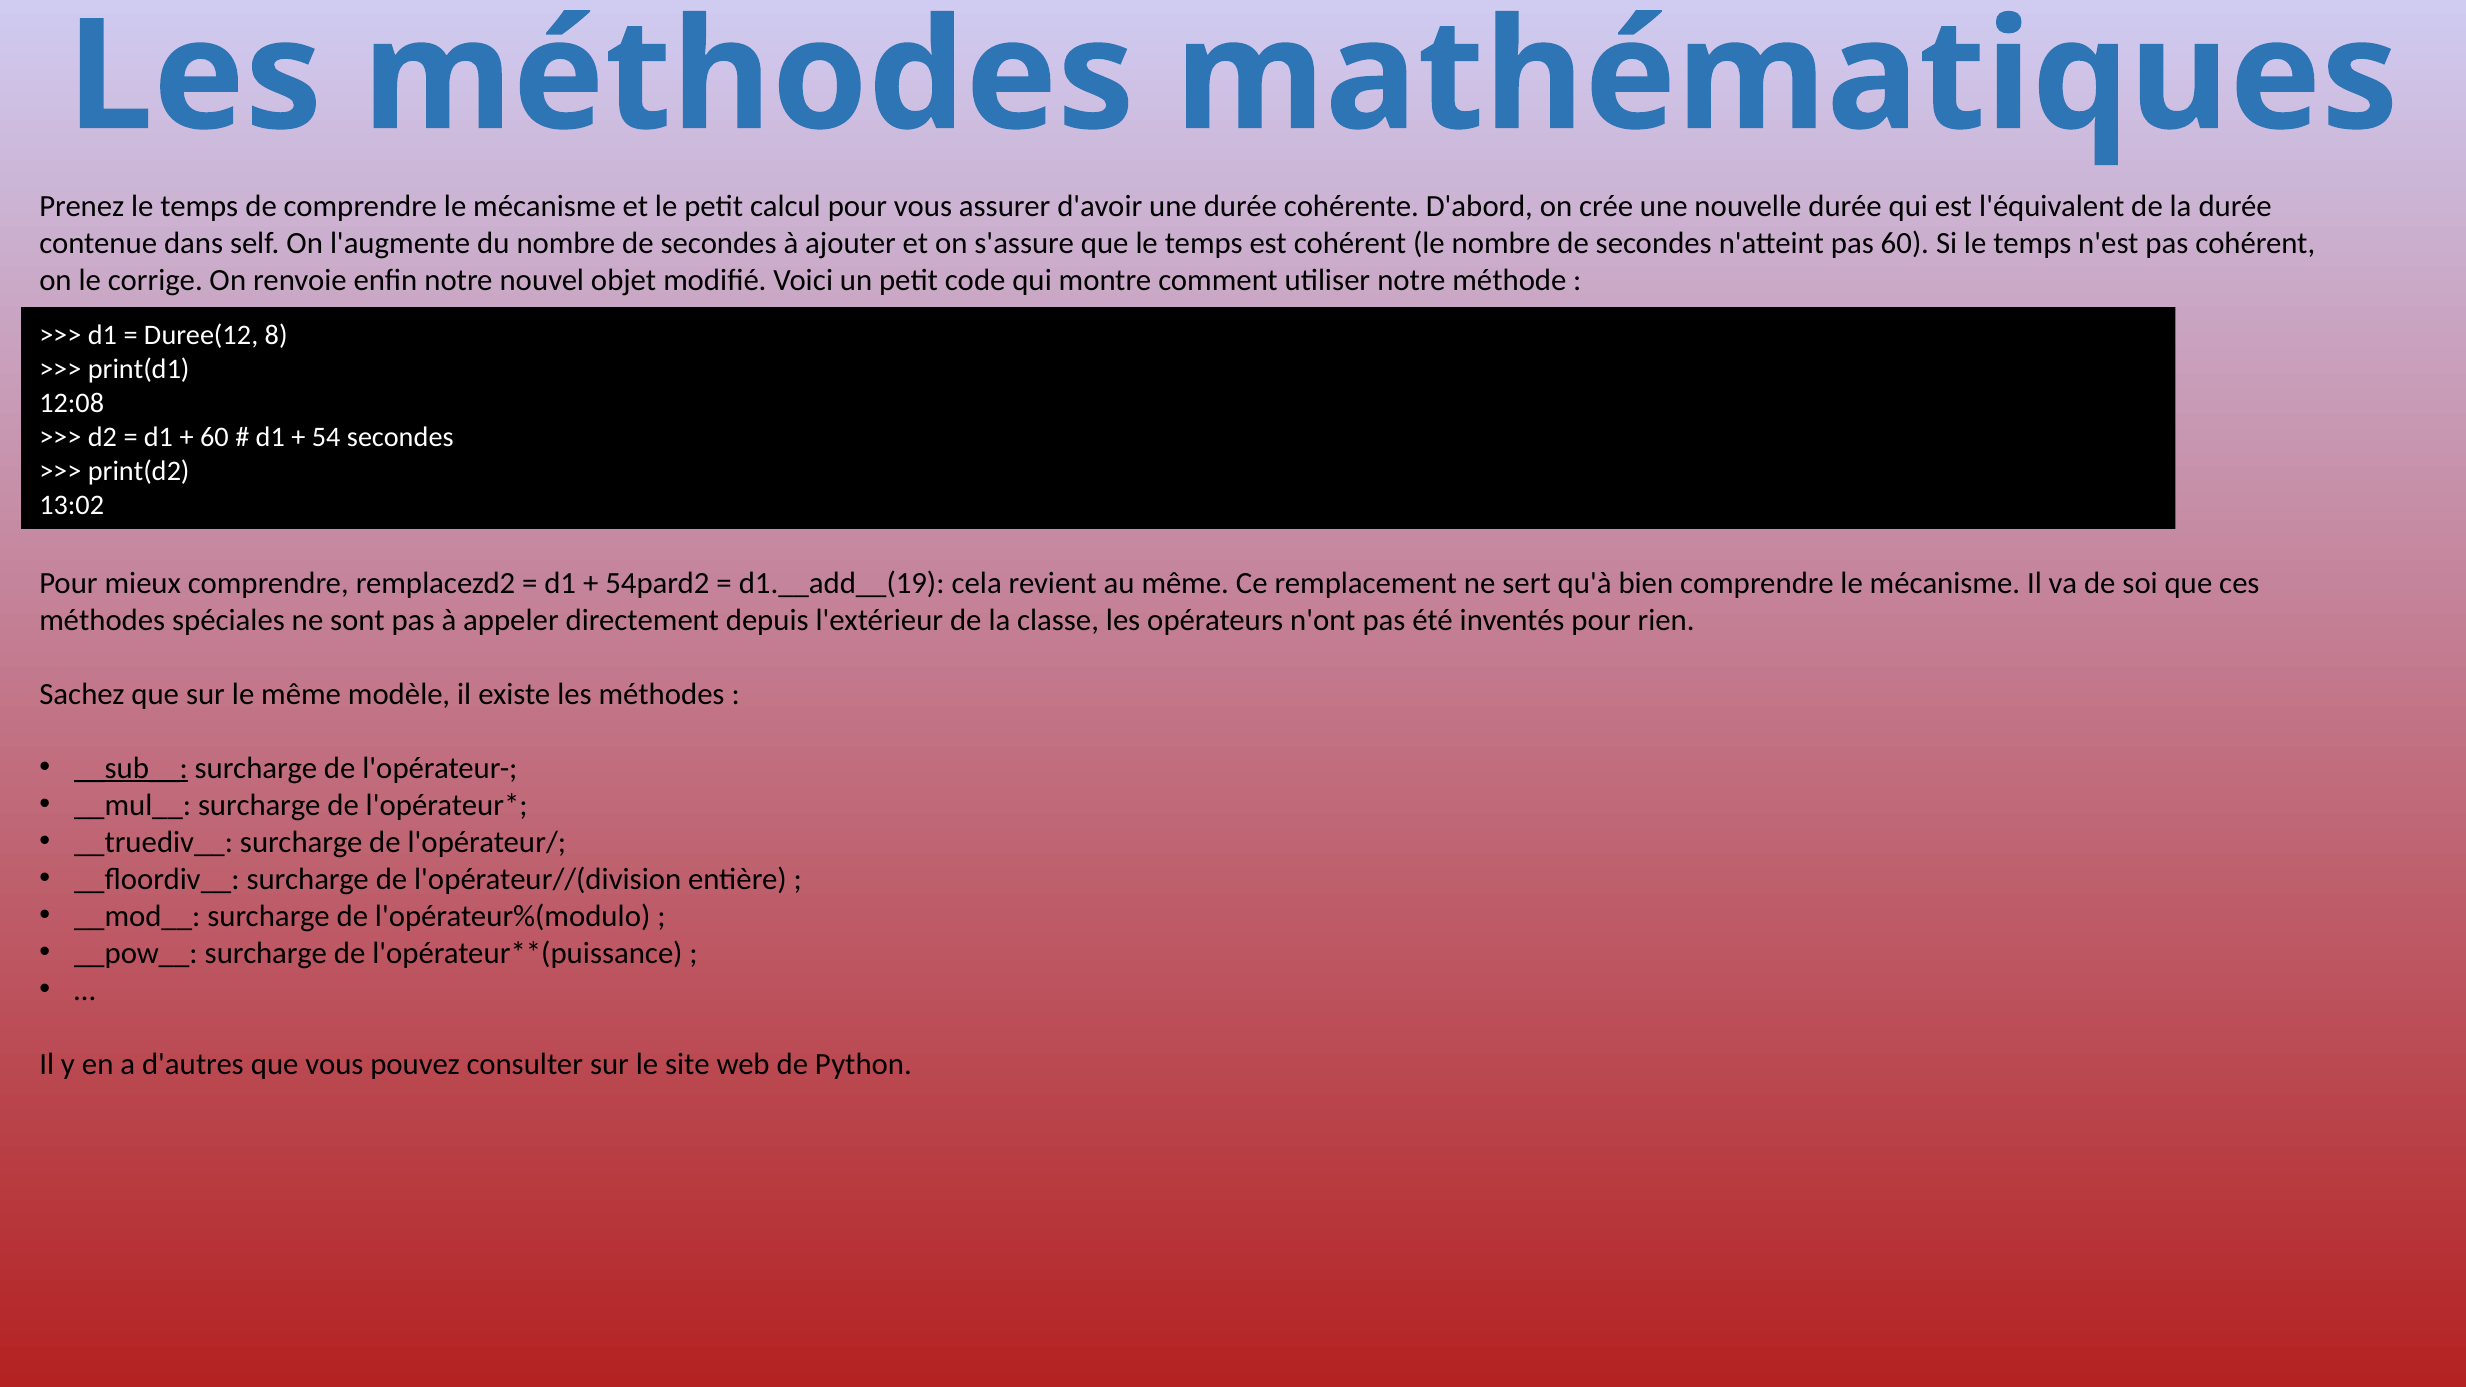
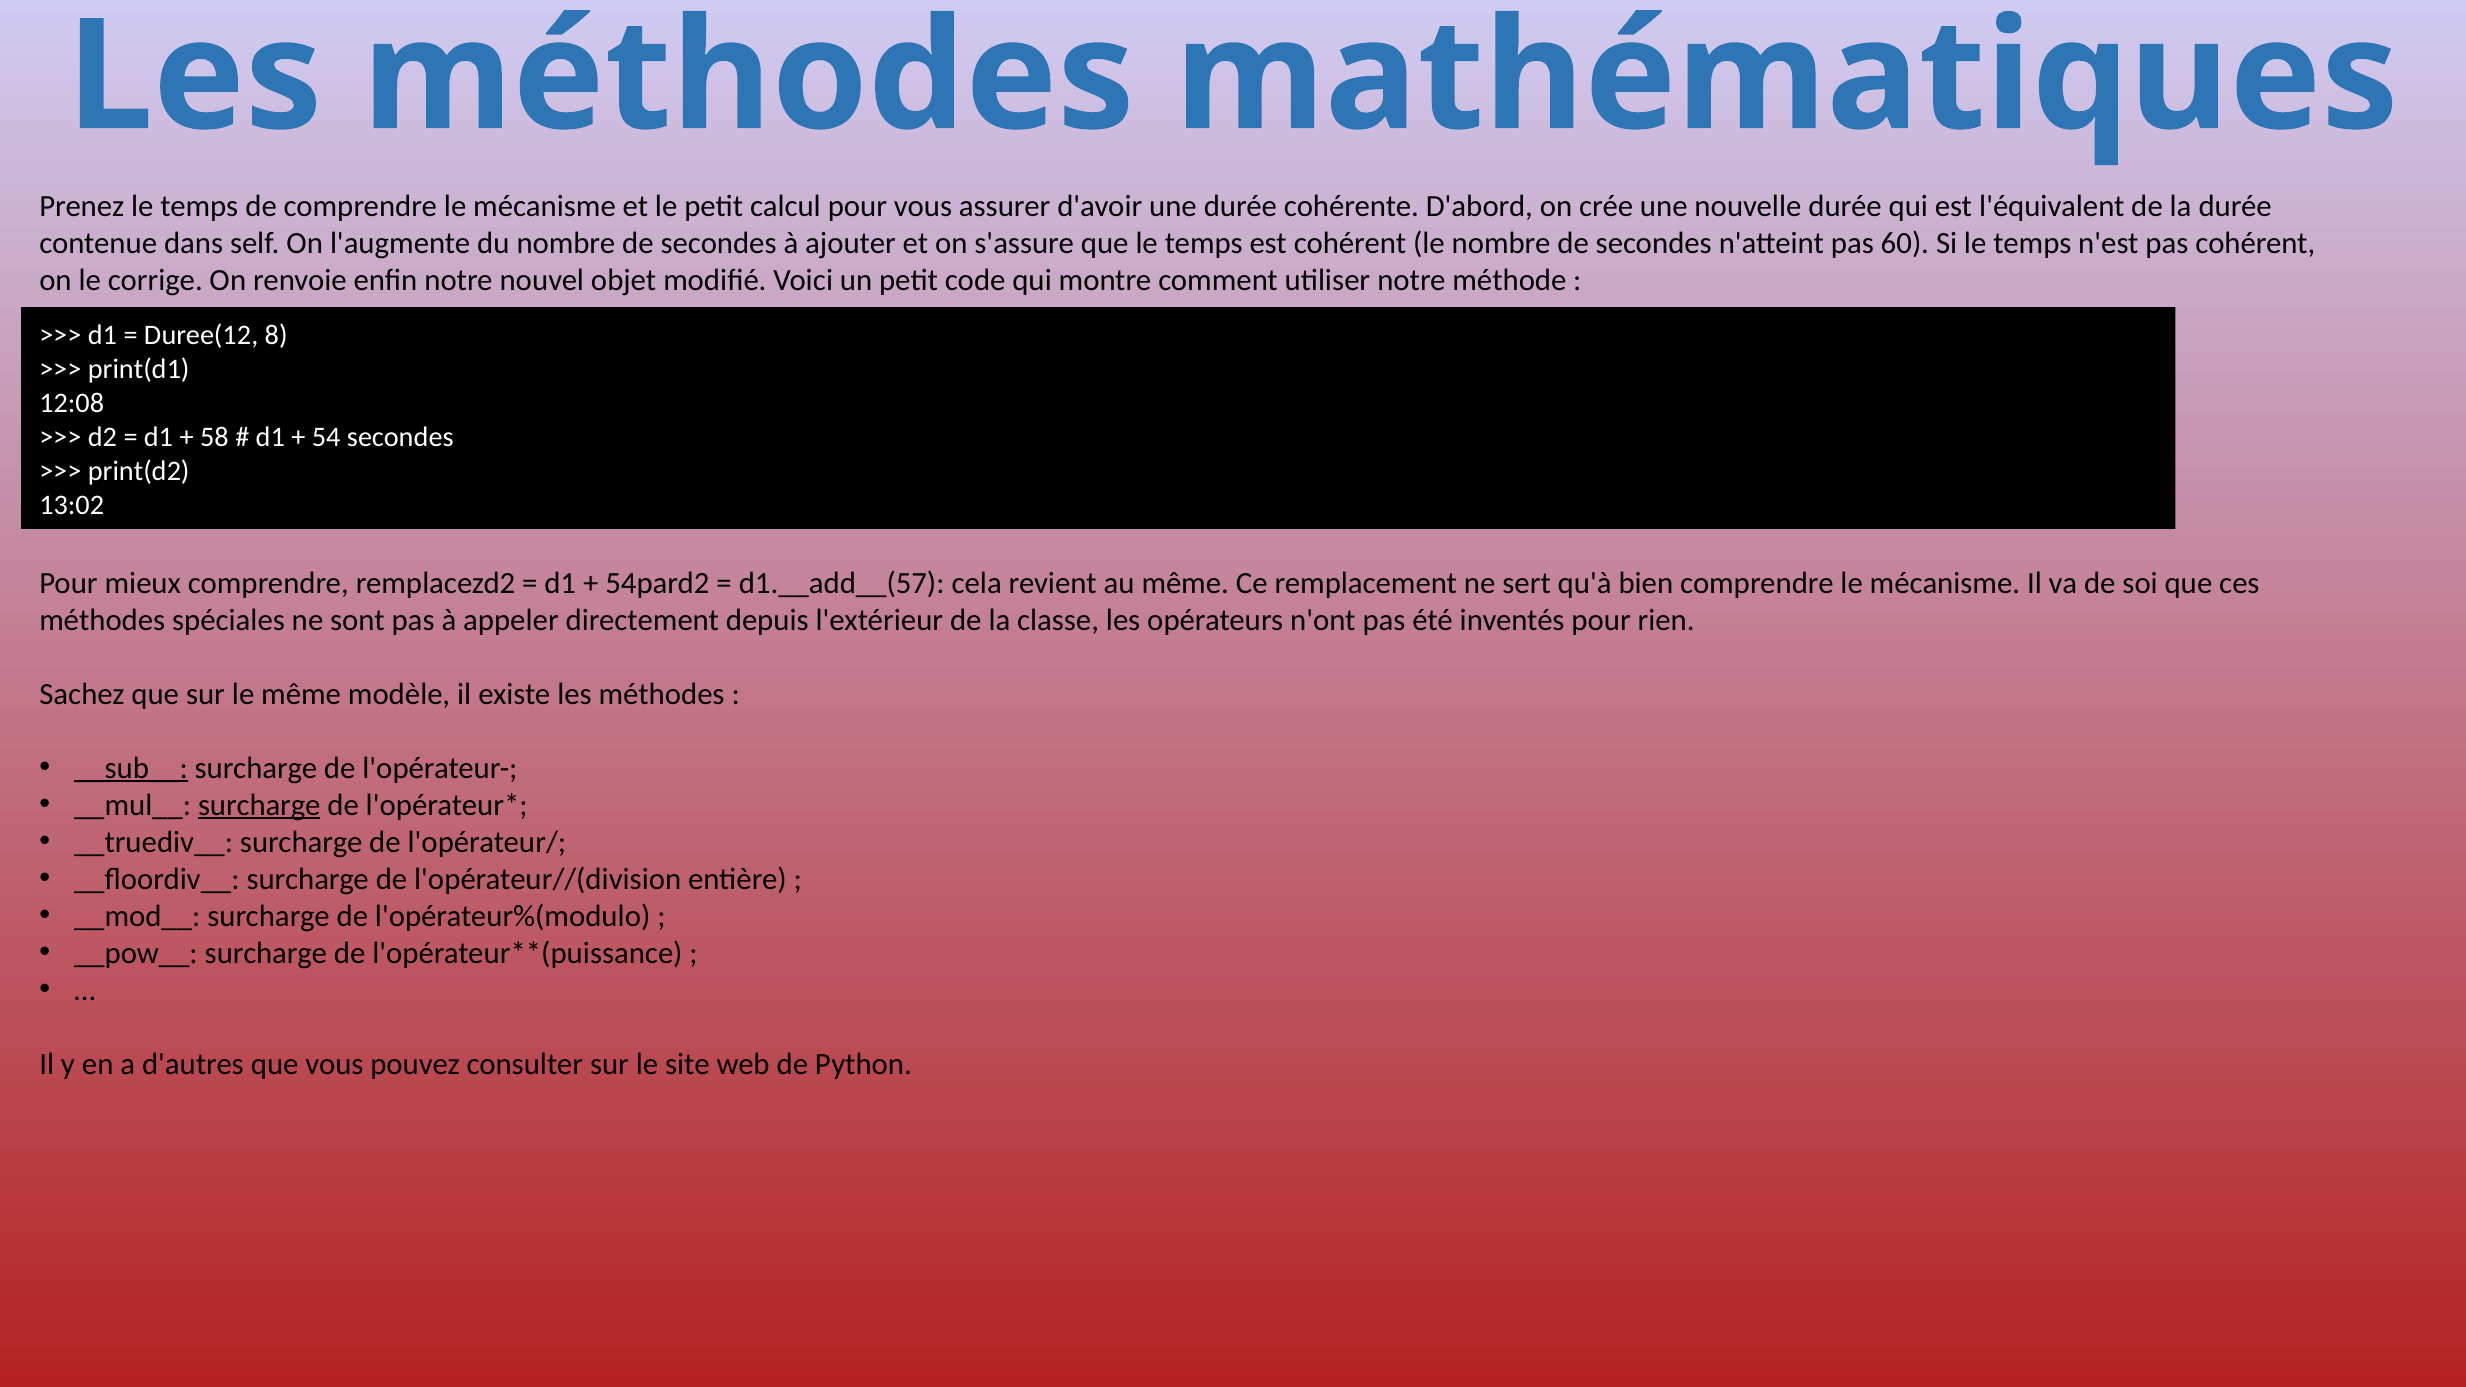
60: 60 -> 58 (214, 437)
d1.__add__(19: d1.__add__(19 -> d1.__add__(57 (842, 583)
surcharge underline: none -> present (259, 805)
